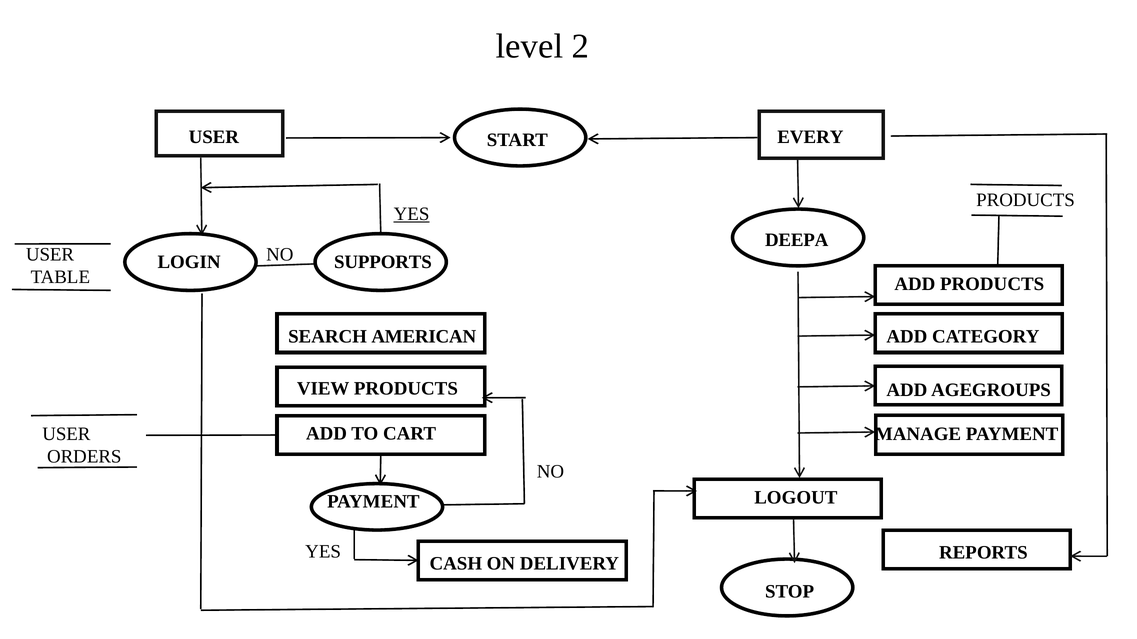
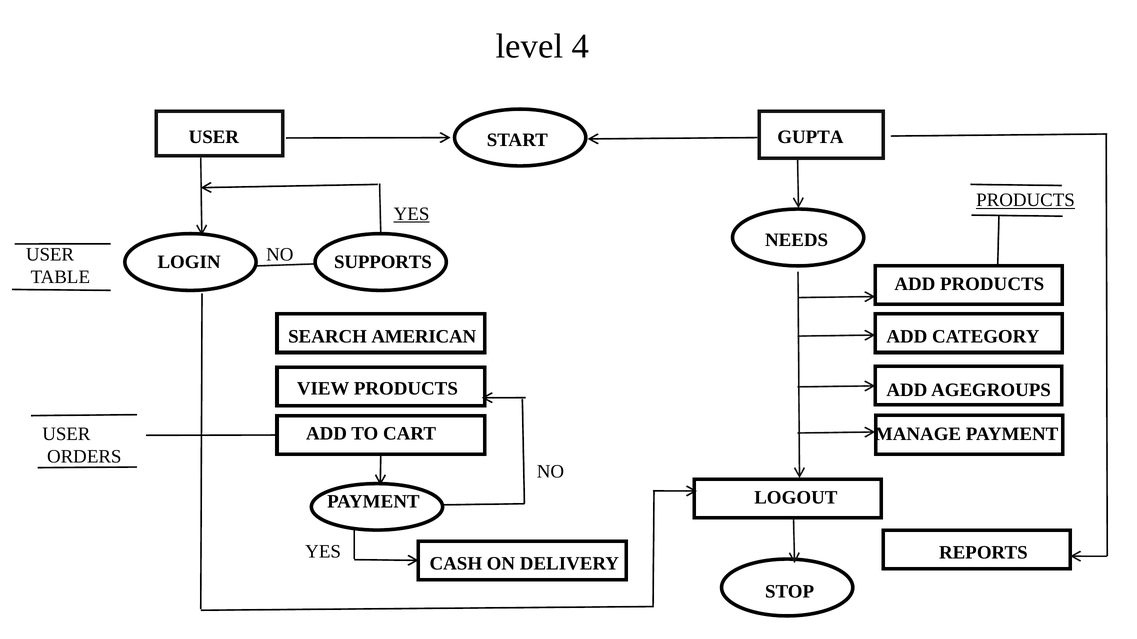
2: 2 -> 4 (581, 46)
EVERY: EVERY -> GUPTA (810, 137)
PRODUCTS underline: none -> present (1026, 200)
DEEPA: DEEPA -> NEEDS (797, 240)
